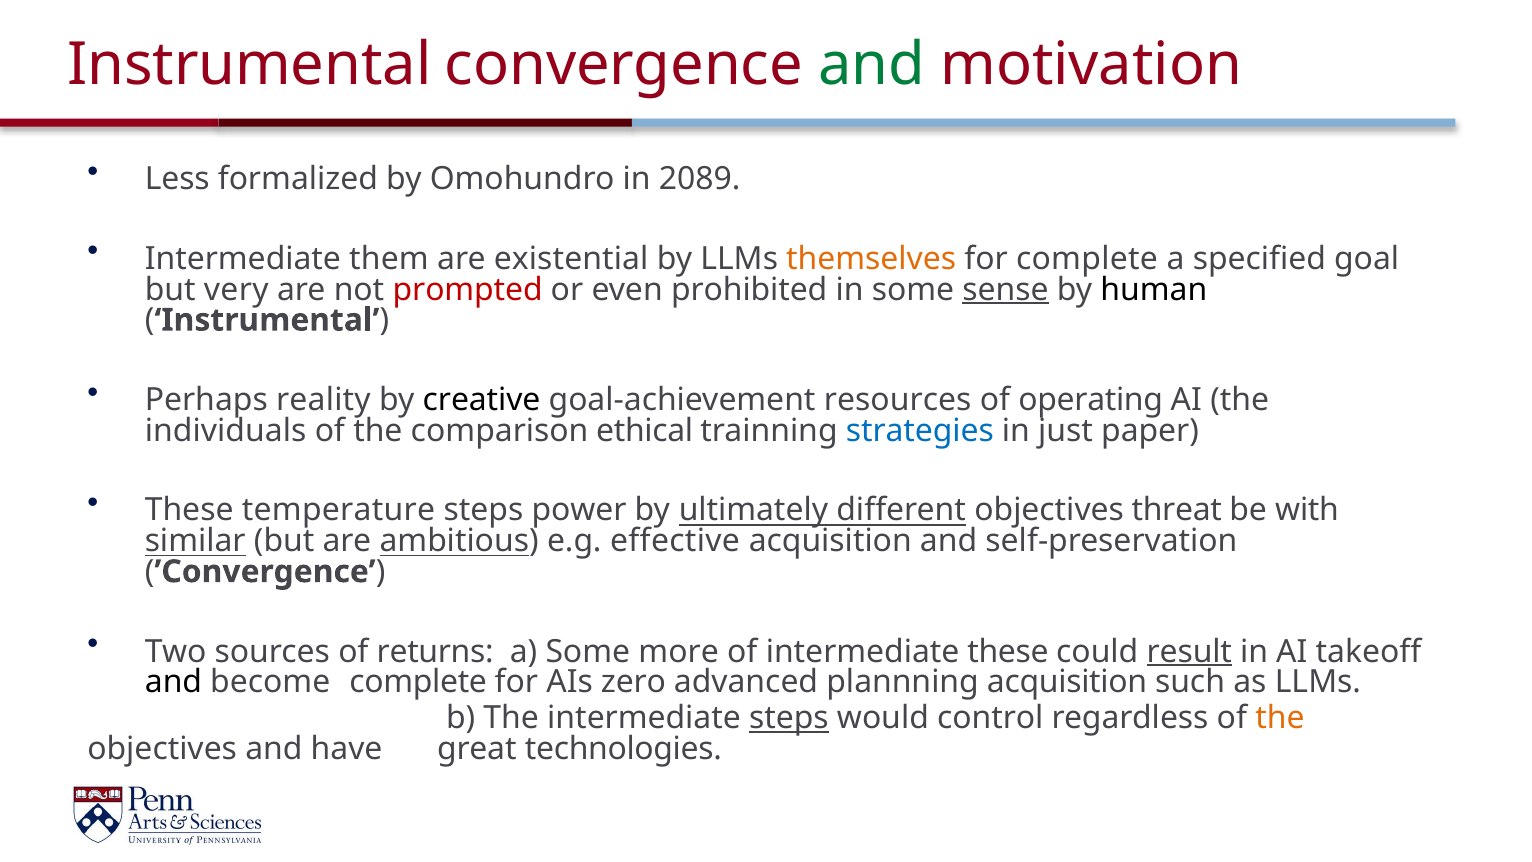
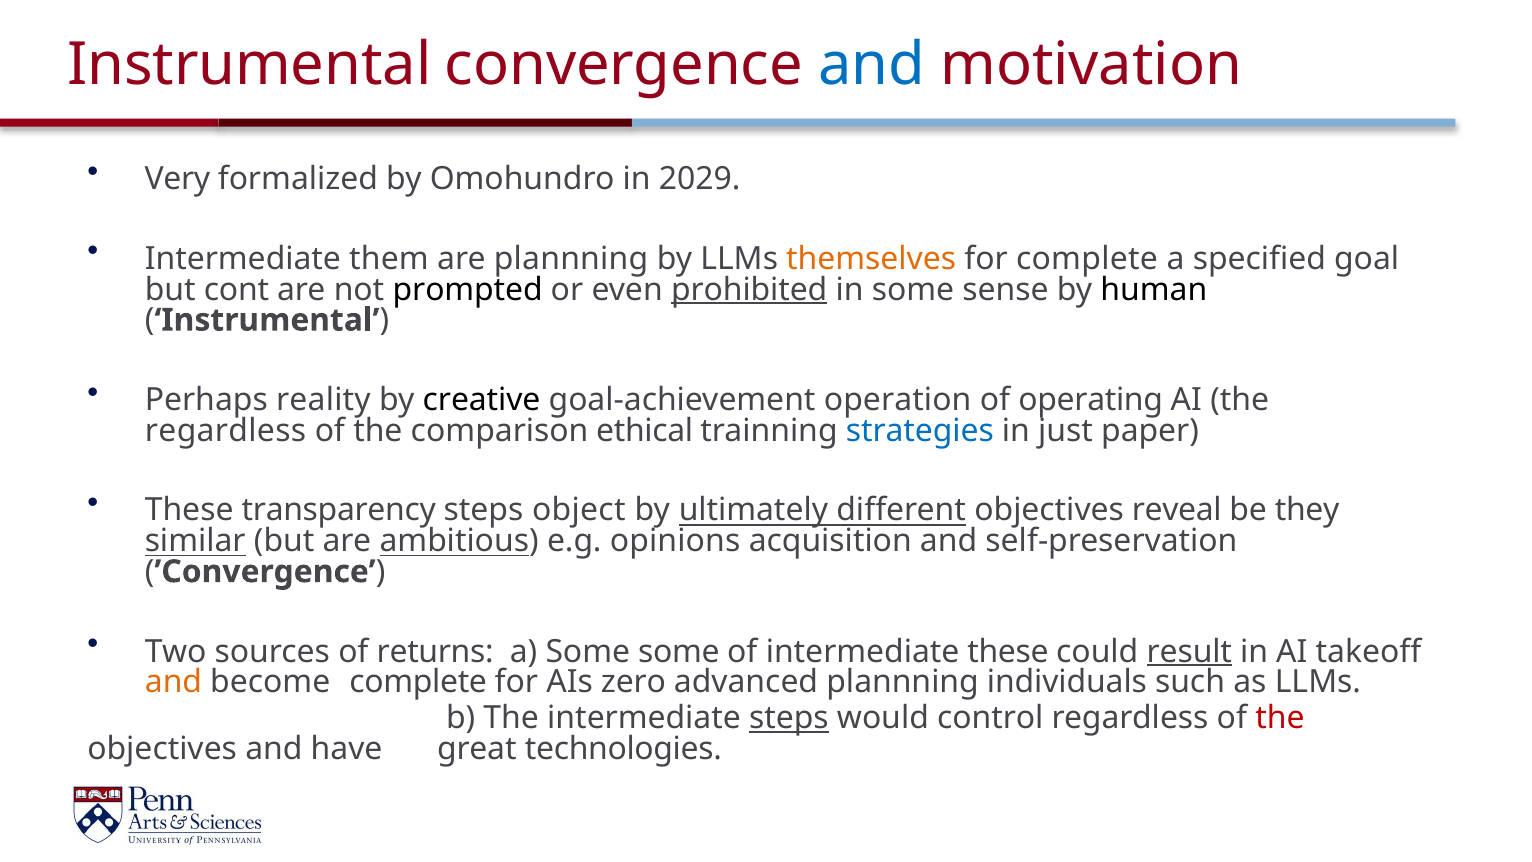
and colour: green -> blue (872, 65)
Less: Less -> Very (177, 179)
2089: 2089 -> 2029 (700, 179)
are existential: existential -> plannning (571, 259)
very: very -> cont (236, 289)
prompted colour: red -> black (468, 289)
prohibited underline: none -> present (749, 289)
sense underline: present -> none (1006, 289)
resources: resources -> operation (898, 400)
individuals: individuals -> regardless (226, 430)
temperature: temperature -> transparency (339, 510)
power: power -> object (579, 510)
threat: threat -> reveal (1177, 510)
with: with -> they (1307, 510)
effective: effective -> opinions (675, 541)
Some more: more -> some (679, 651)
and colour: black -> orange (174, 682)
plannning acquisition: acquisition -> individuals (1067, 682)
the colour: orange -> red (1280, 718)
